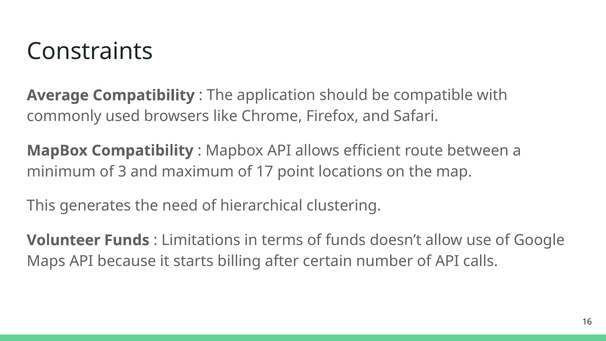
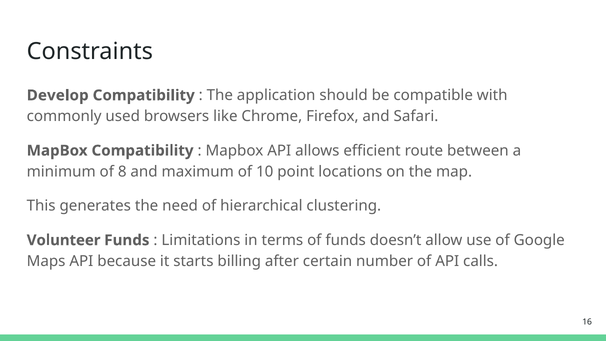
Average: Average -> Develop (58, 95)
3: 3 -> 8 (122, 171)
17: 17 -> 10 (265, 171)
